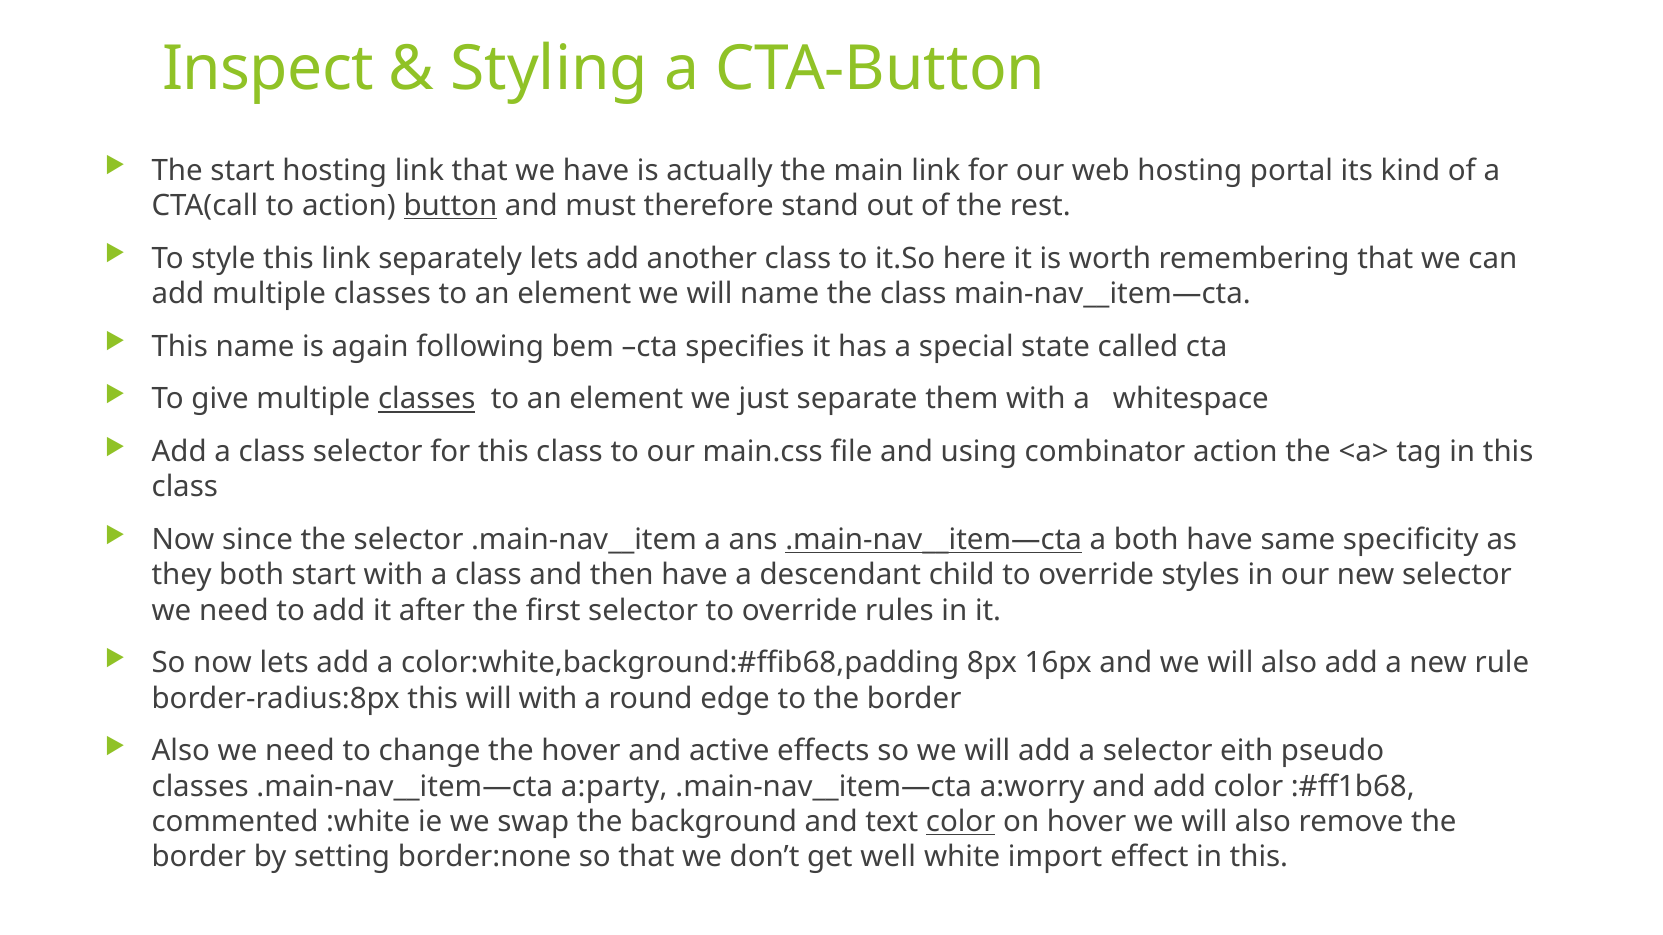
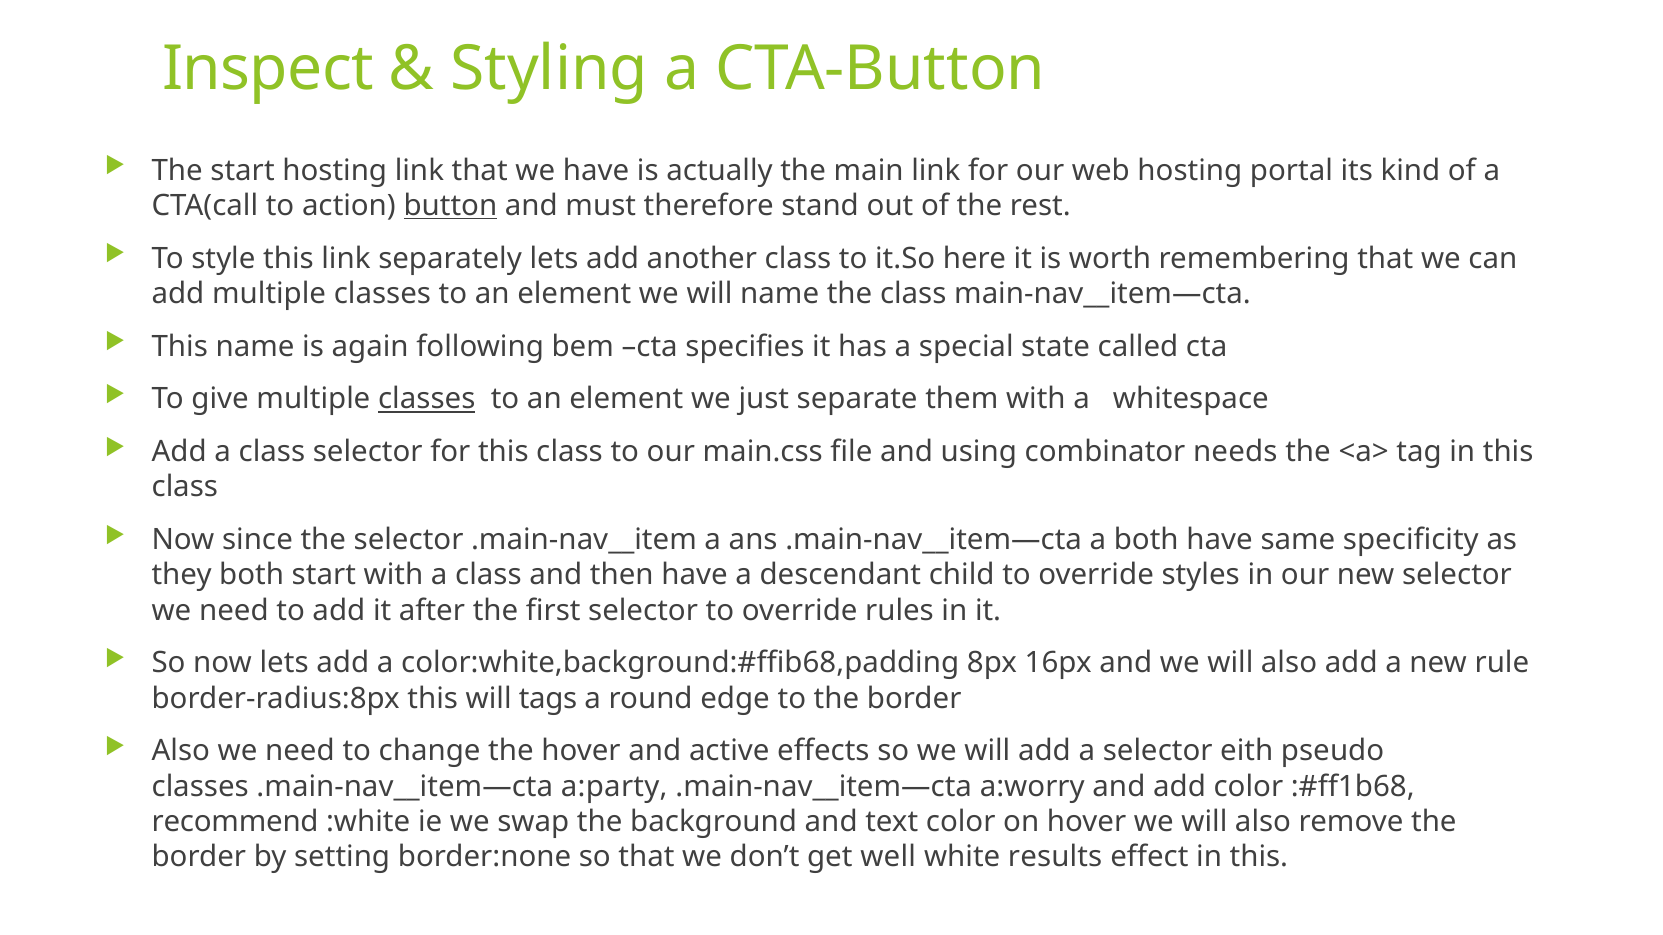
combinator action: action -> needs (1235, 452)
.main-nav__item—cta underline: present -> none (934, 540)
will with: with -> tags (548, 699)
commented: commented -> recommend (235, 822)
color underline: present -> none (961, 822)
import: import -> results (1055, 858)
